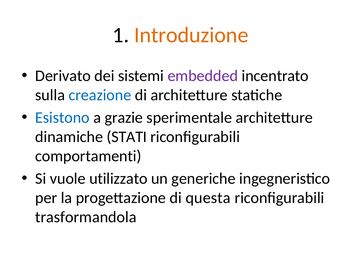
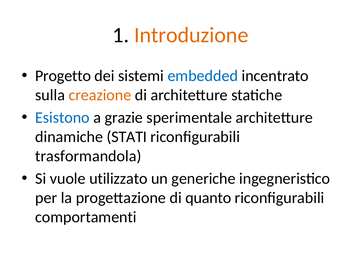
Derivato: Derivato -> Progetto (63, 76)
embedded colour: purple -> blue (203, 76)
creazione colour: blue -> orange (100, 95)
comportamenti: comportamenti -> trasformandola (88, 156)
questa: questa -> quanto (208, 198)
trasformandola: trasformandola -> comportamenti (86, 217)
